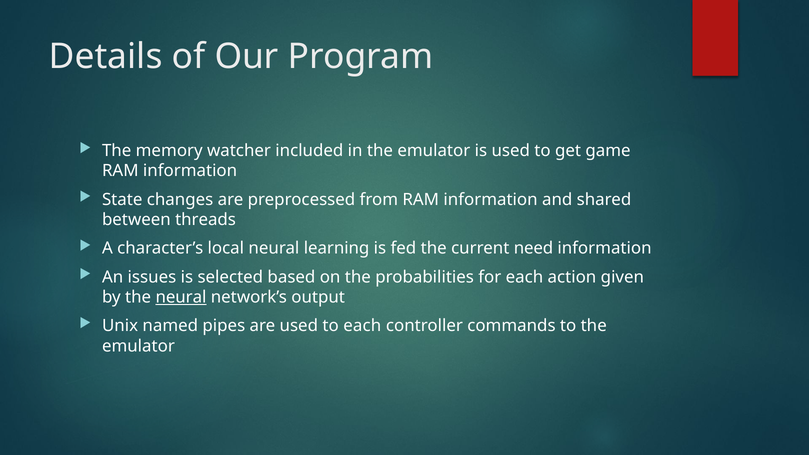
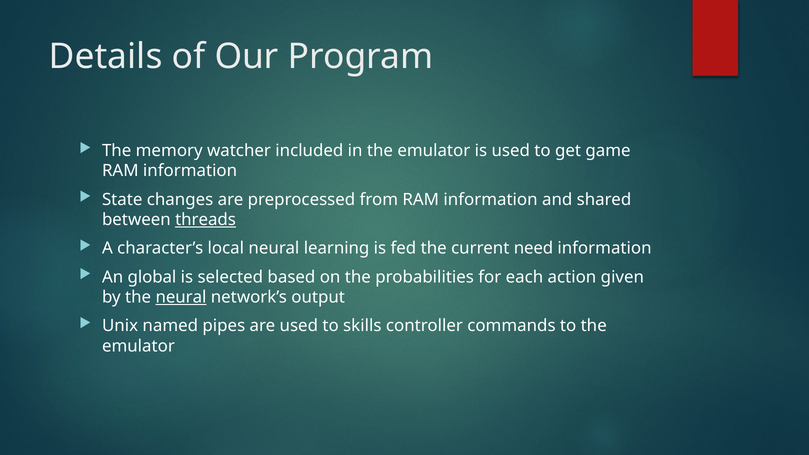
threads underline: none -> present (206, 220)
issues: issues -> global (152, 277)
to each: each -> skills (362, 326)
